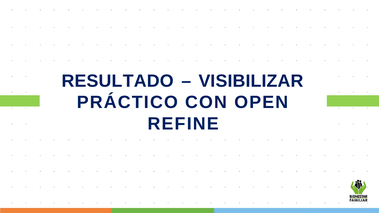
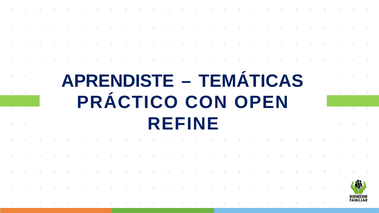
RESULTADO: RESULTADO -> APRENDISTE (118, 81)
VISIBILIZAR: VISIBILIZAR -> TEMÁTICAS (251, 81)
